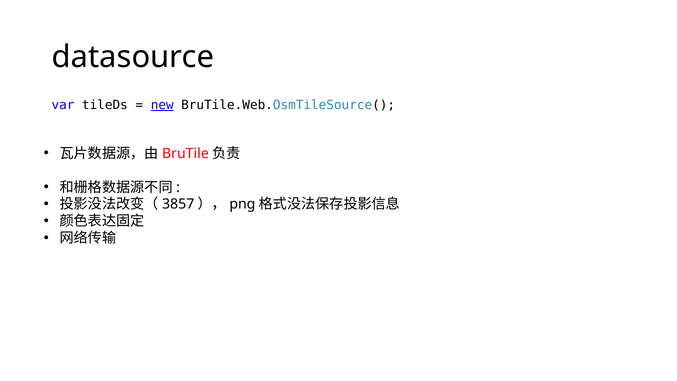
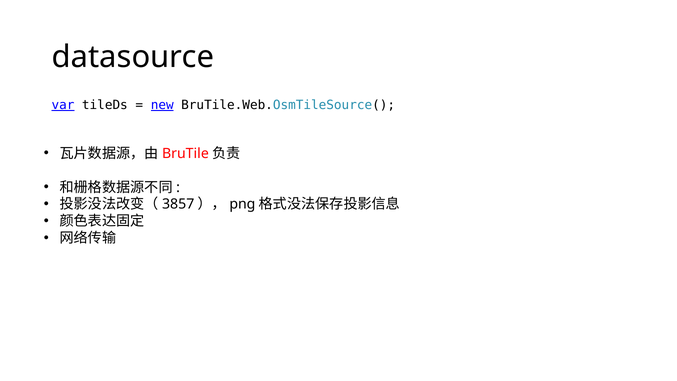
var underline: none -> present (63, 105)
